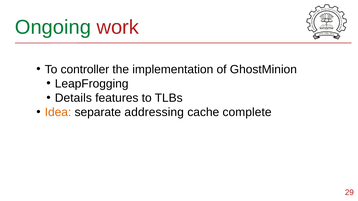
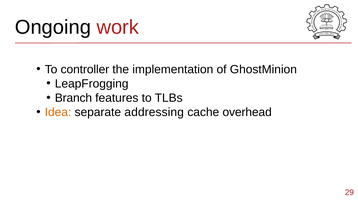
Ongoing colour: green -> black (53, 27)
Details: Details -> Branch (73, 98)
complete: complete -> overhead (247, 112)
